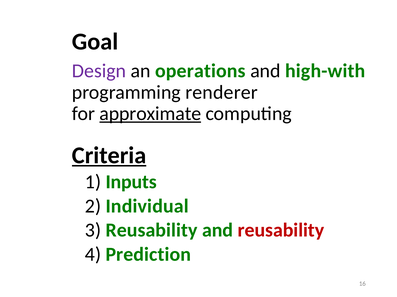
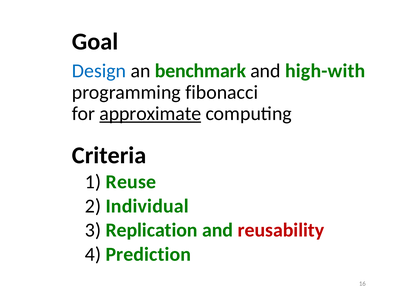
Design colour: purple -> blue (99, 71)
operations: operations -> benchmark (201, 71)
renderer: renderer -> fibonacci (222, 92)
Criteria underline: present -> none (109, 156)
Inputs: Inputs -> Reuse (131, 182)
Reusability: Reusability -> Replication (152, 231)
